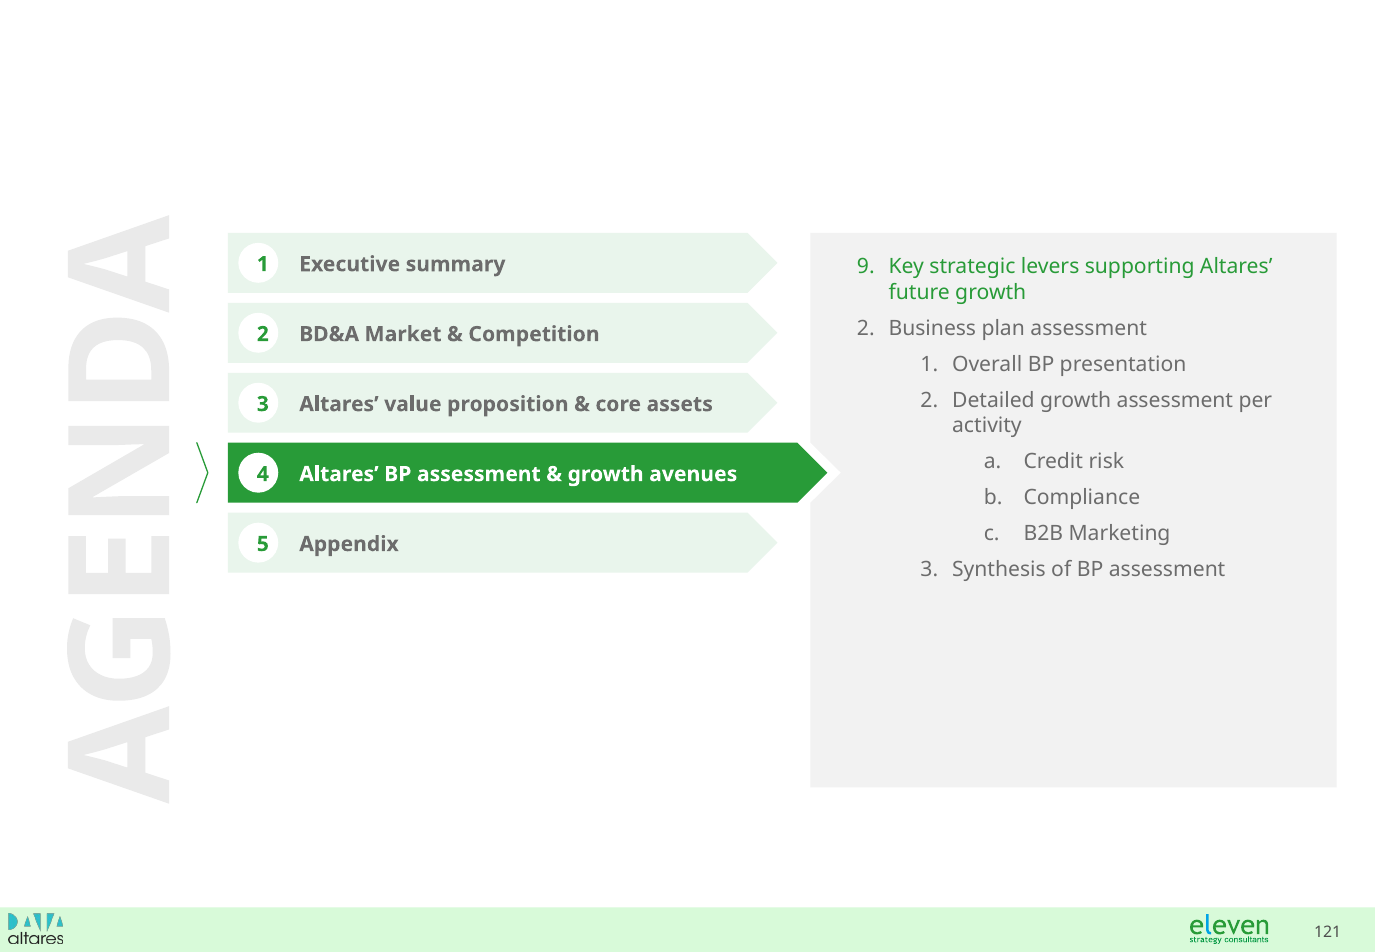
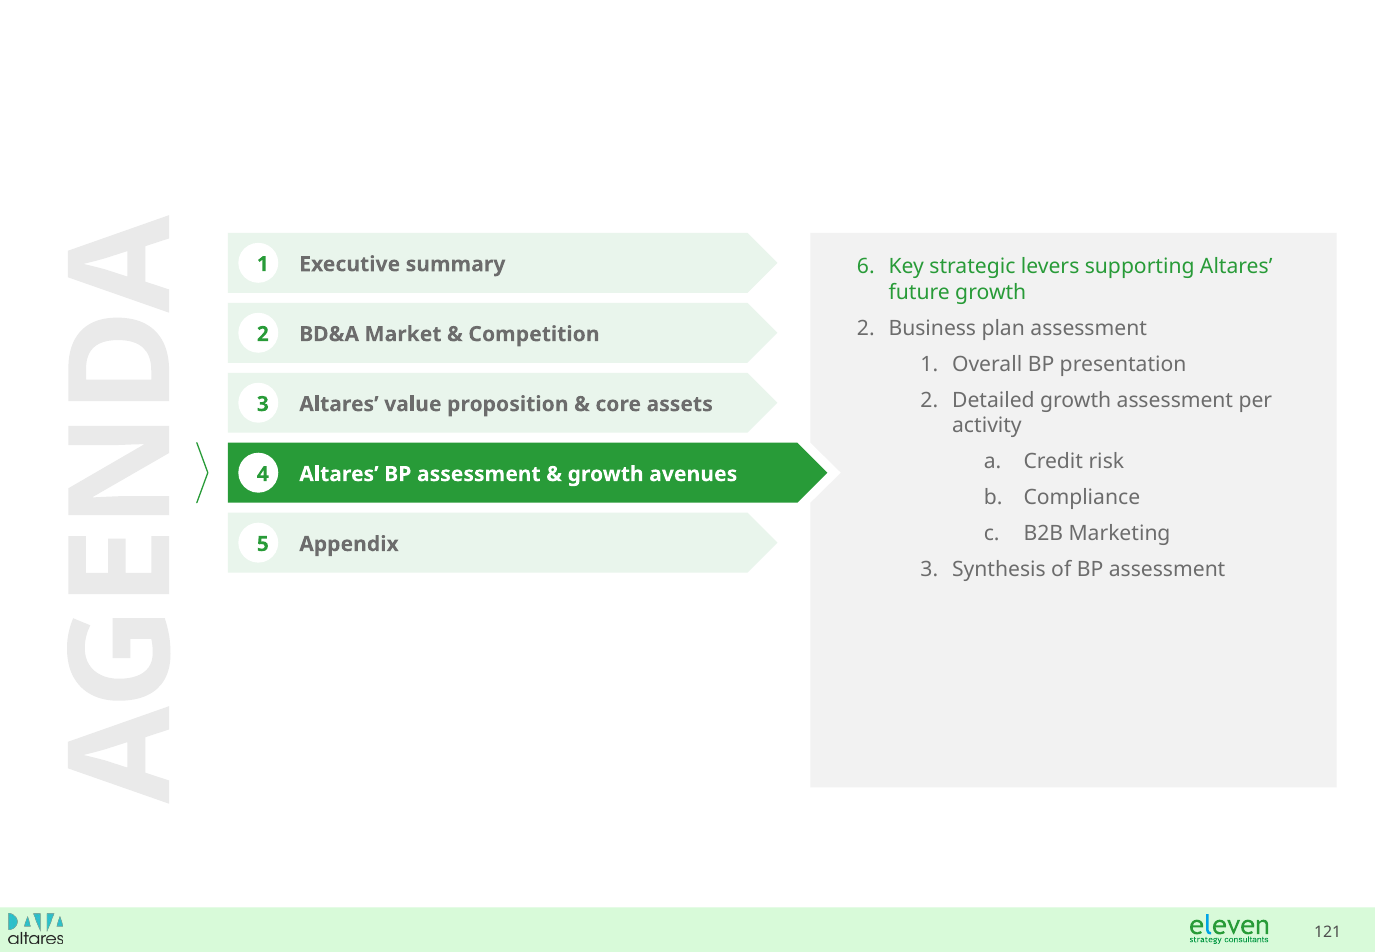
9: 9 -> 6 (866, 267)
